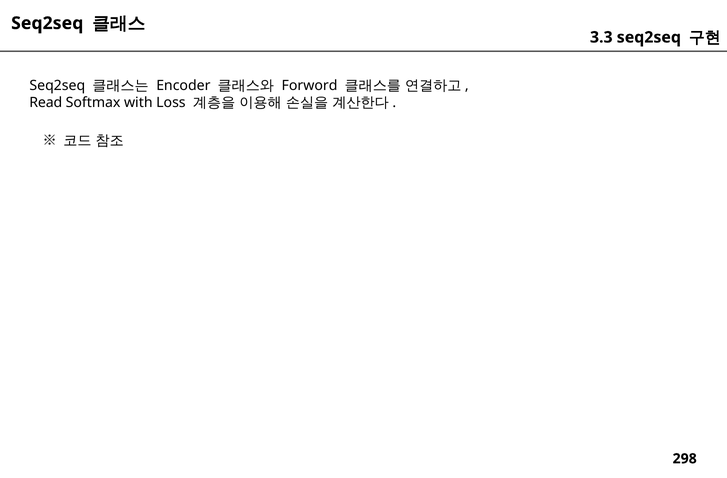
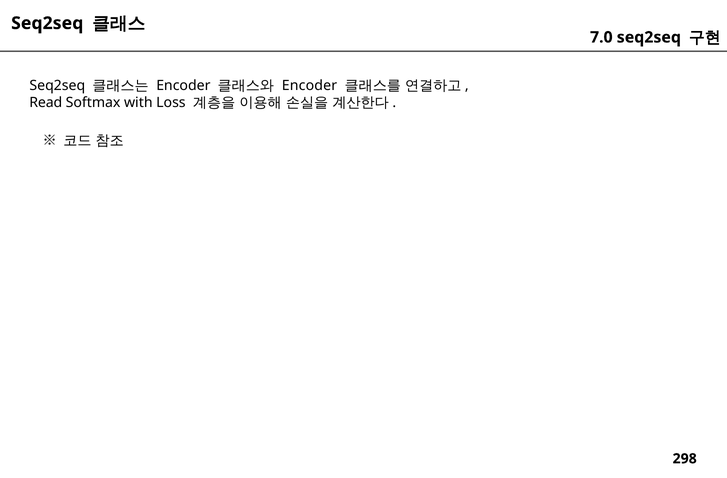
3.3: 3.3 -> 7.0 (601, 37)
Forword: Forword -> Encoder (309, 86)
